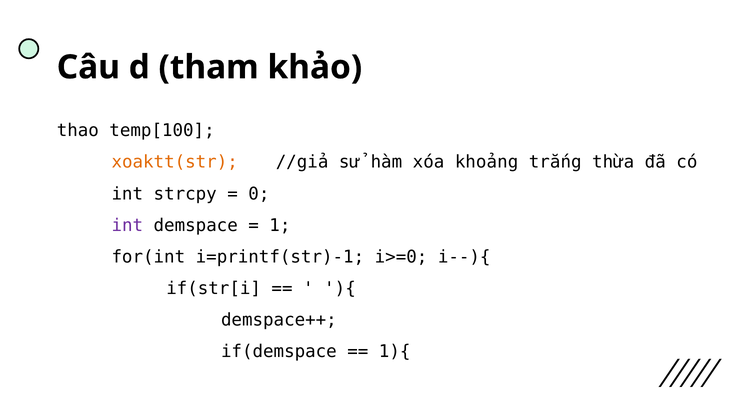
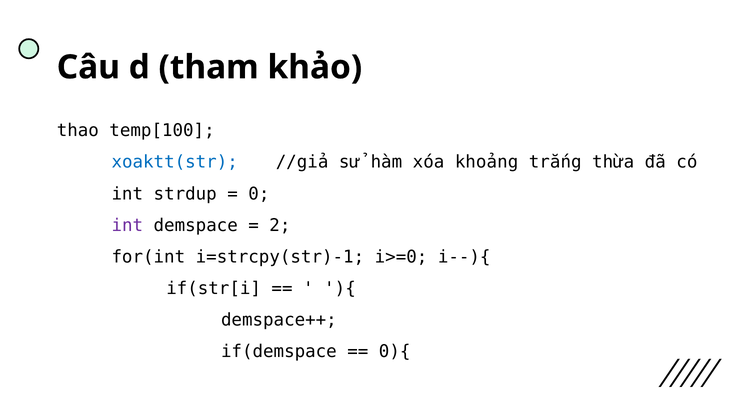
xoaktt(str colour: orange -> blue (175, 162)
strcpy: strcpy -> strdup (185, 194)
1: 1 -> 2 (280, 225)
i=printf(str)-1: i=printf(str)-1 -> i=strcpy(str)-1 (280, 257)
1){: 1){ -> 0){ (395, 351)
